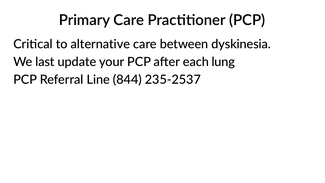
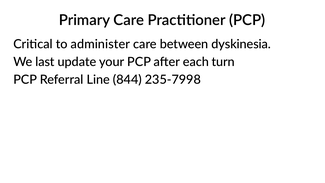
alternative: alternative -> administer (100, 44)
lung: lung -> turn (223, 62)
235-2537: 235-2537 -> 235-7998 (173, 80)
